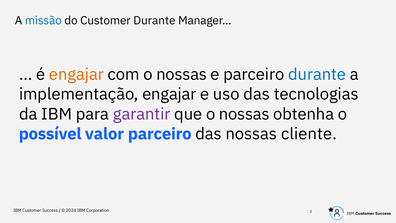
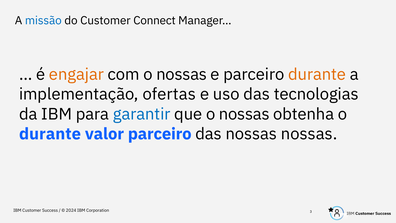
Customer Durante: Durante -> Connect (155, 20)
durante colour: blue -> orange (317, 74)
implementação engajar: engajar -> ofertas (169, 94)
garantir colour: purple -> blue (142, 114)
possível: possível -> durante (50, 134)
nossas cliente: cliente -> nossas (309, 134)
